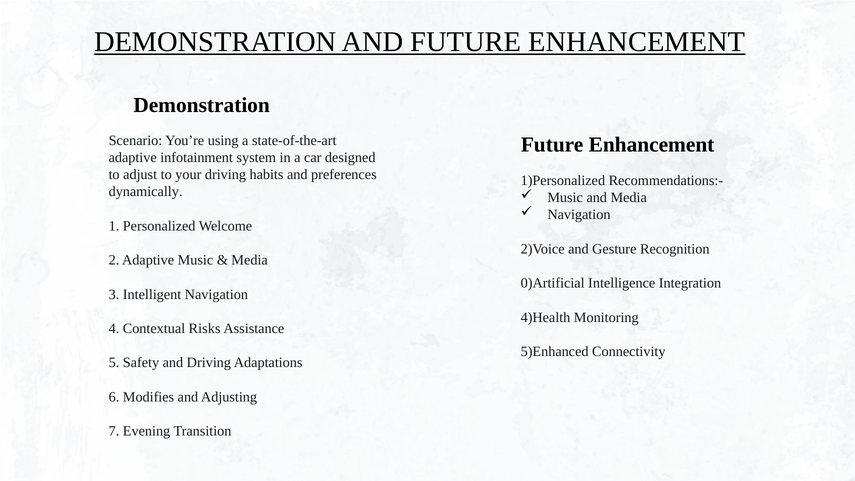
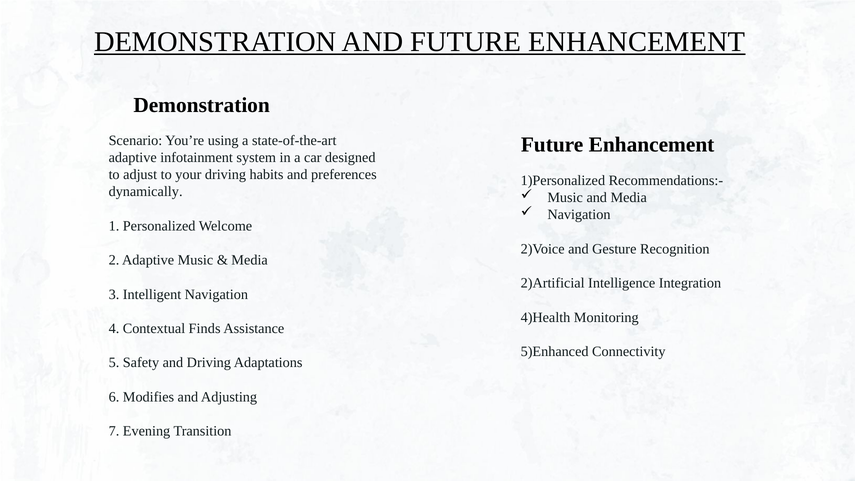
0)Artificial: 0)Artificial -> 2)Artificial (553, 283)
Risks: Risks -> Finds (205, 329)
